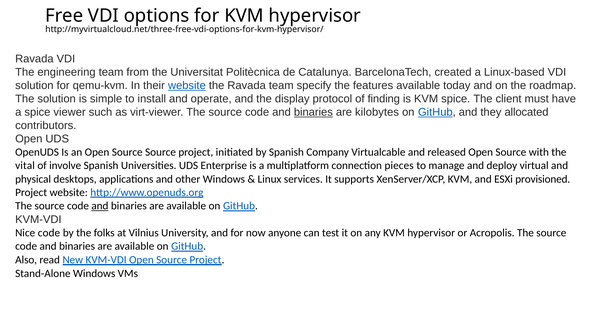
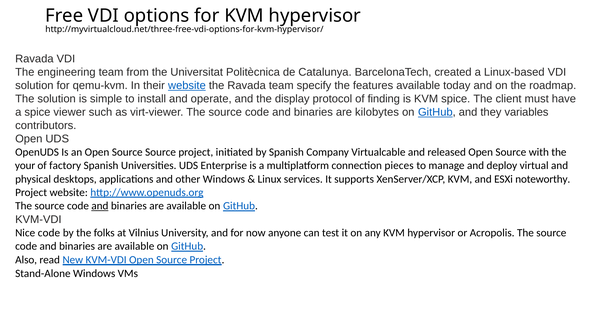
binaries underline: present -> none (313, 112)
allocated: allocated -> variables (527, 112)
vital: vital -> your (25, 166)
involve: involve -> factory (65, 166)
provisioned: provisioned -> noteworthy (543, 179)
